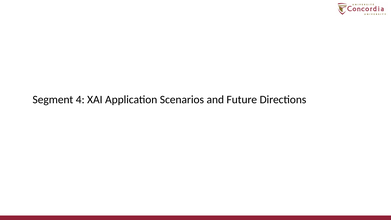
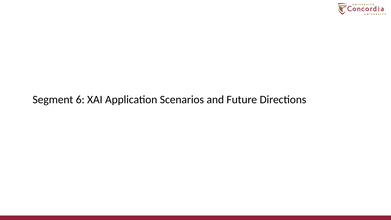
4: 4 -> 6 (80, 100)
